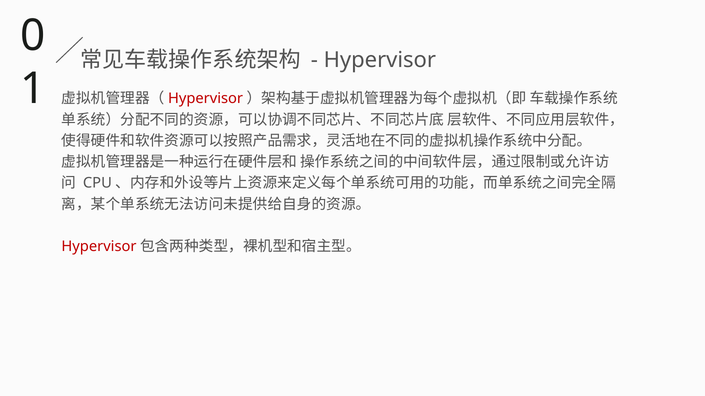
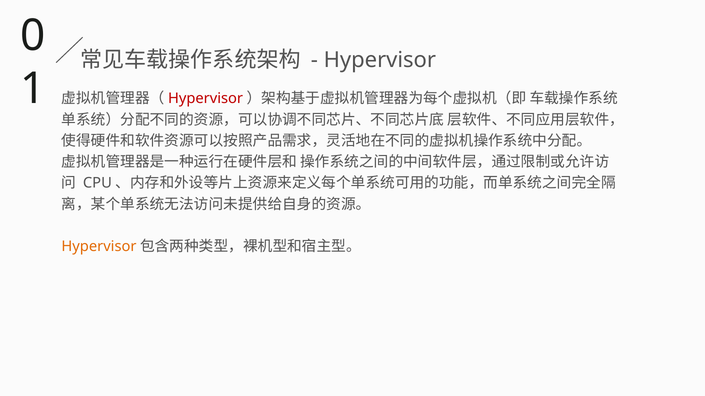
Hypervisor colour: red -> orange (99, 247)
